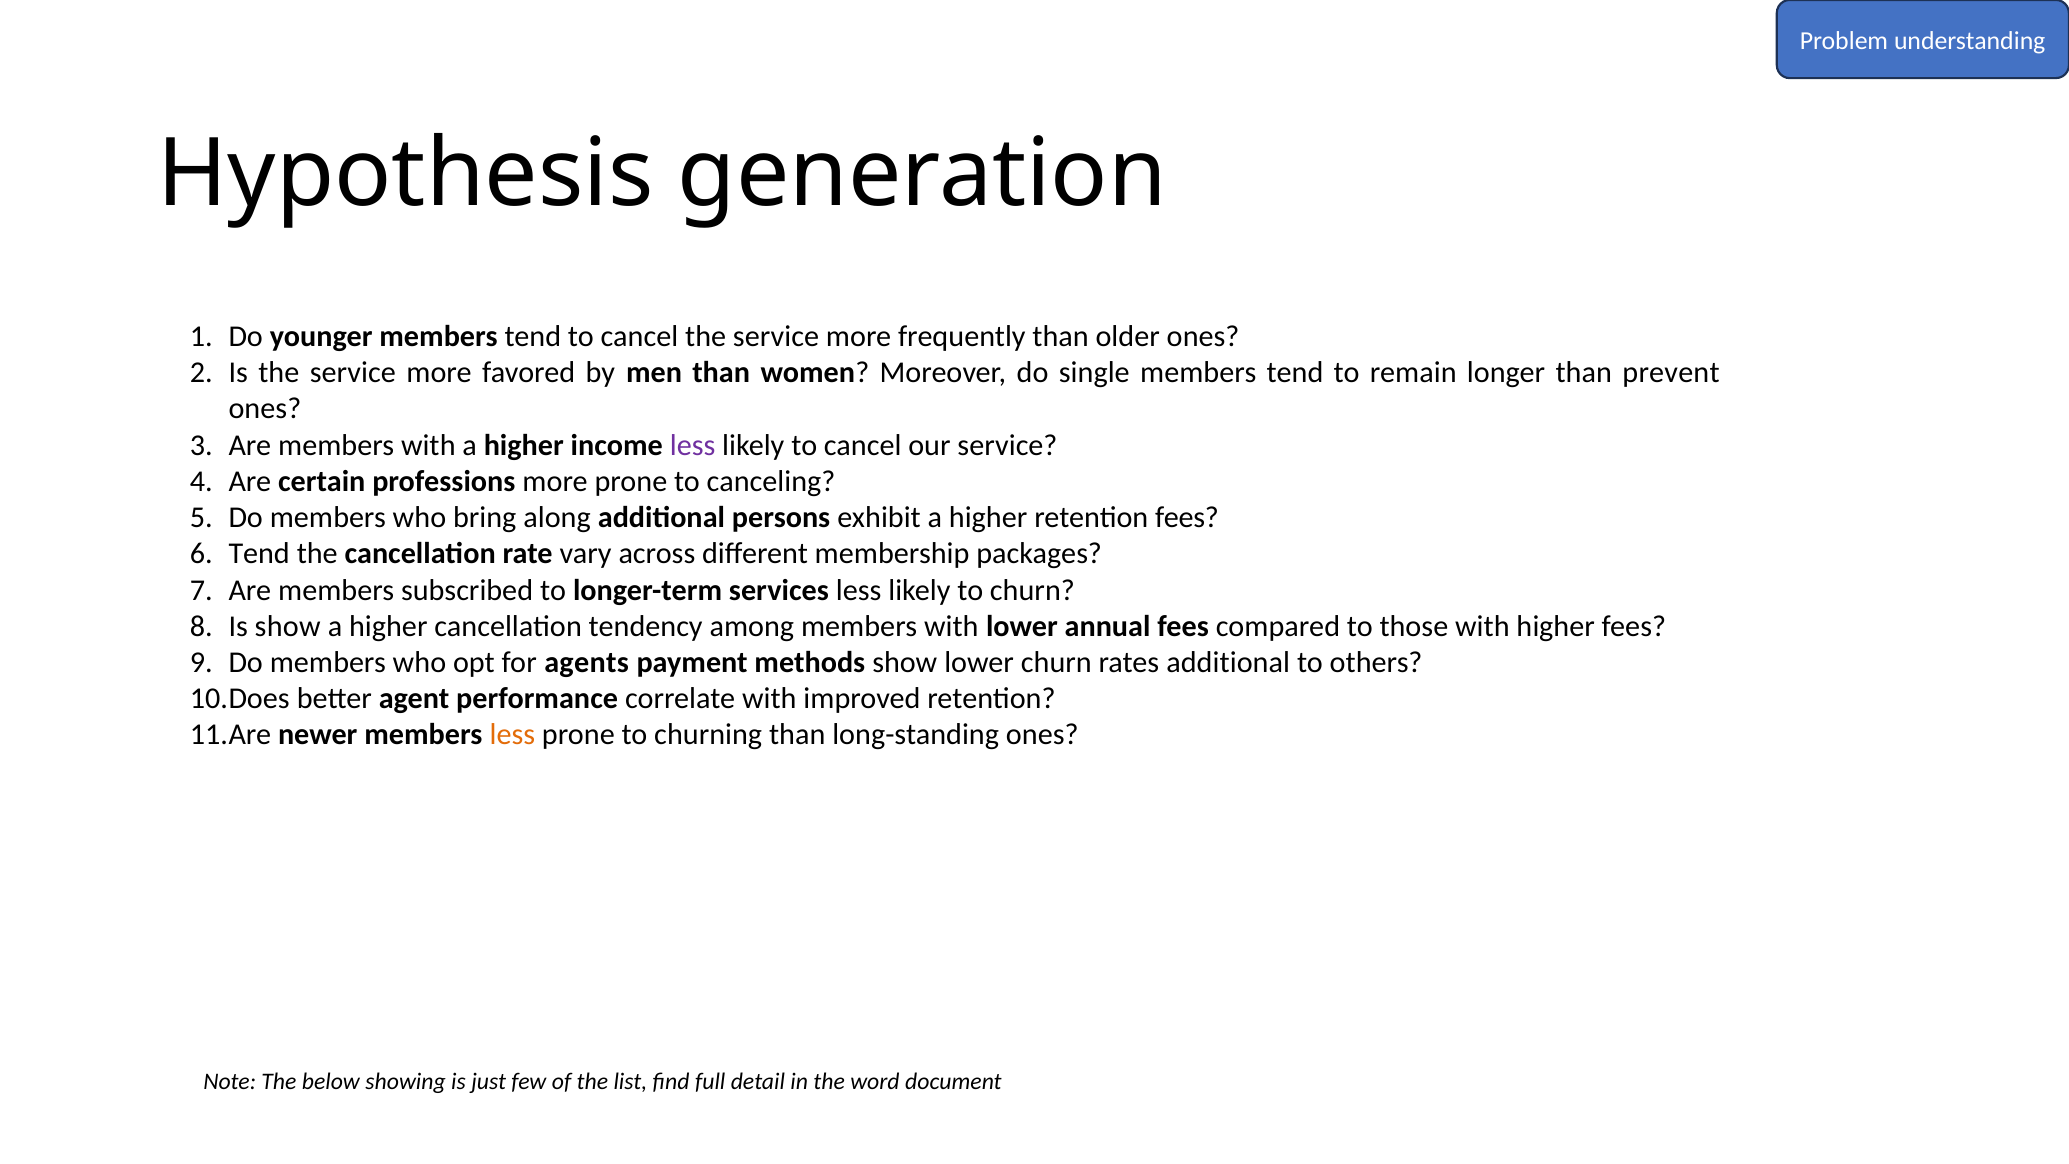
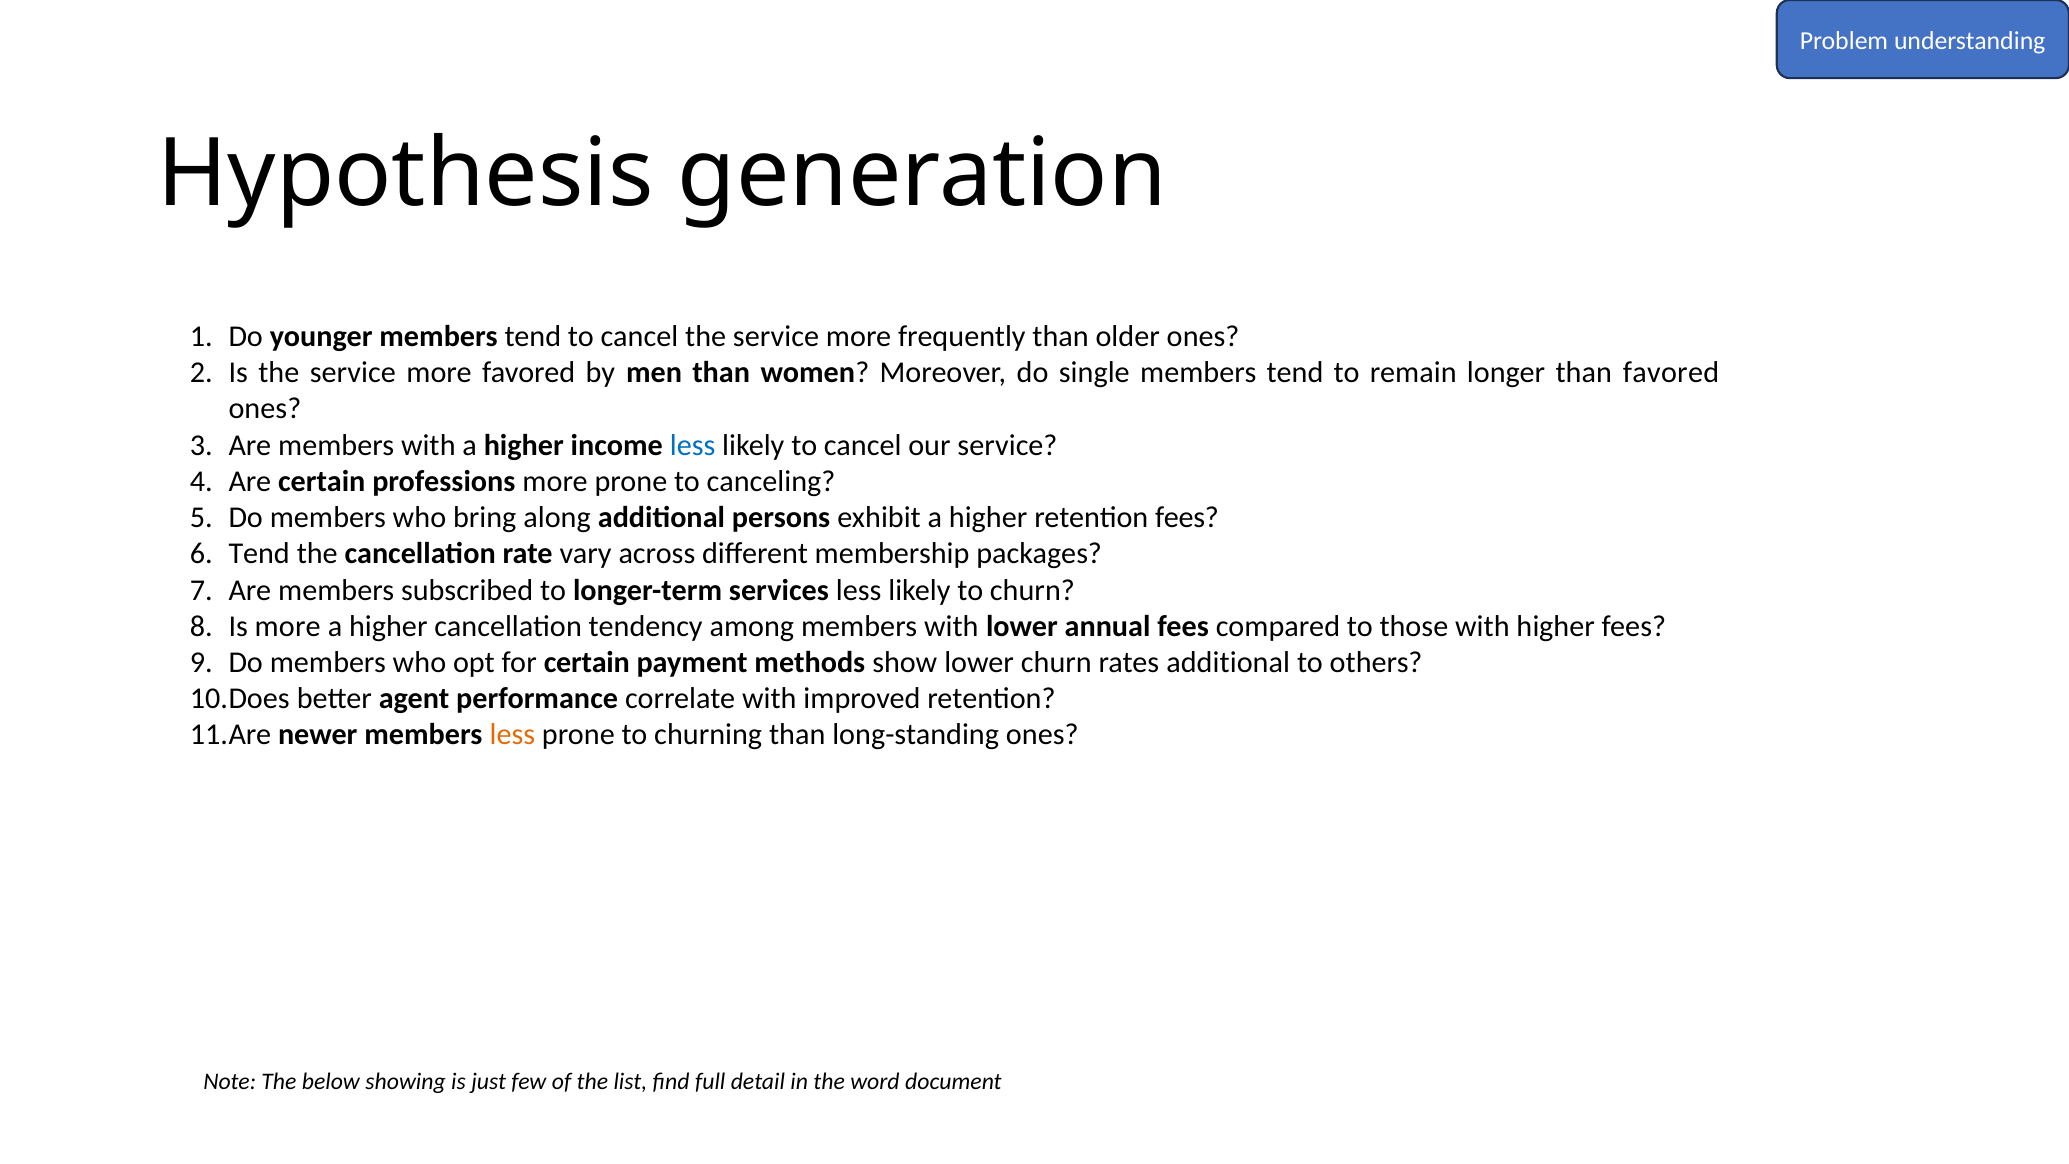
than prevent: prevent -> favored (1671, 373)
less colour: purple -> blue (693, 445)
Is show: show -> more (288, 626)
for agents: agents -> certain (587, 662)
